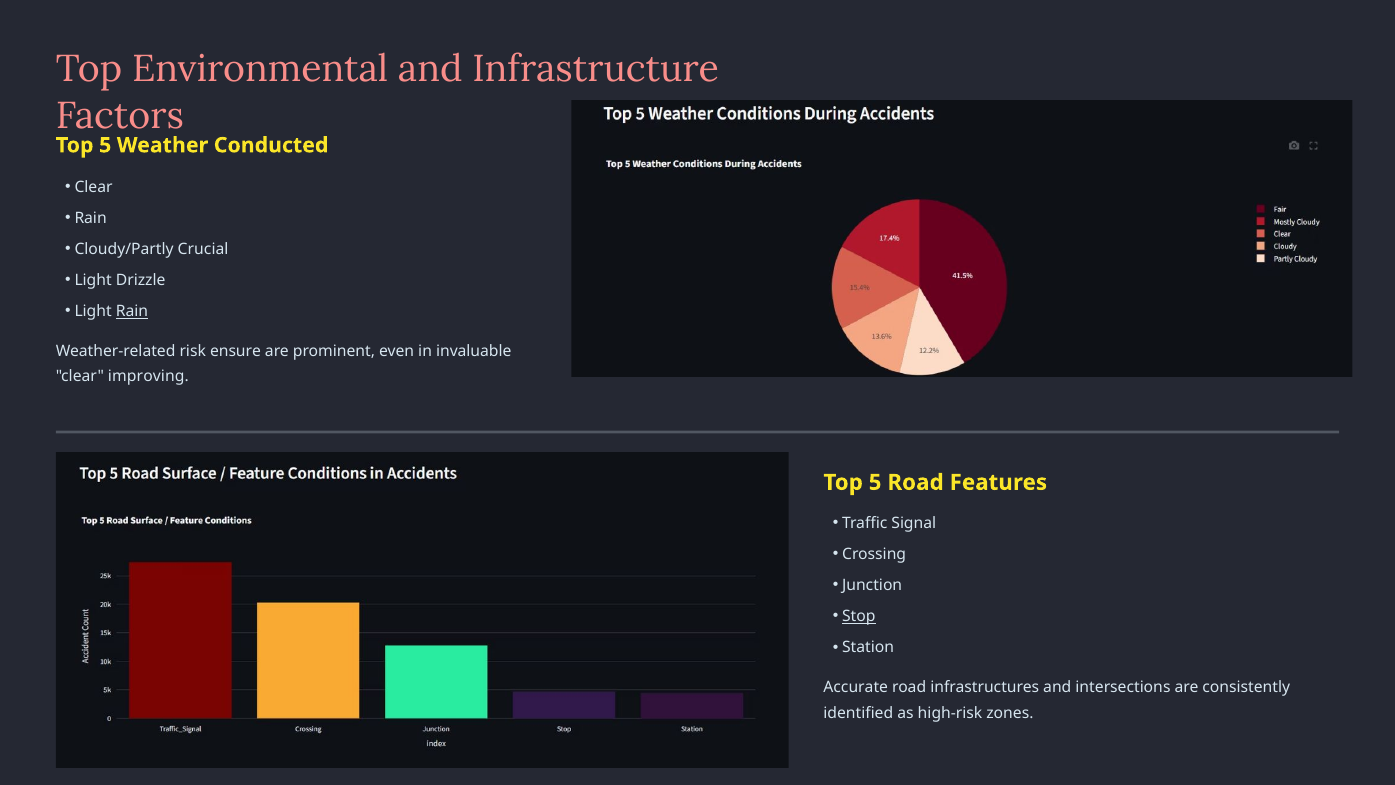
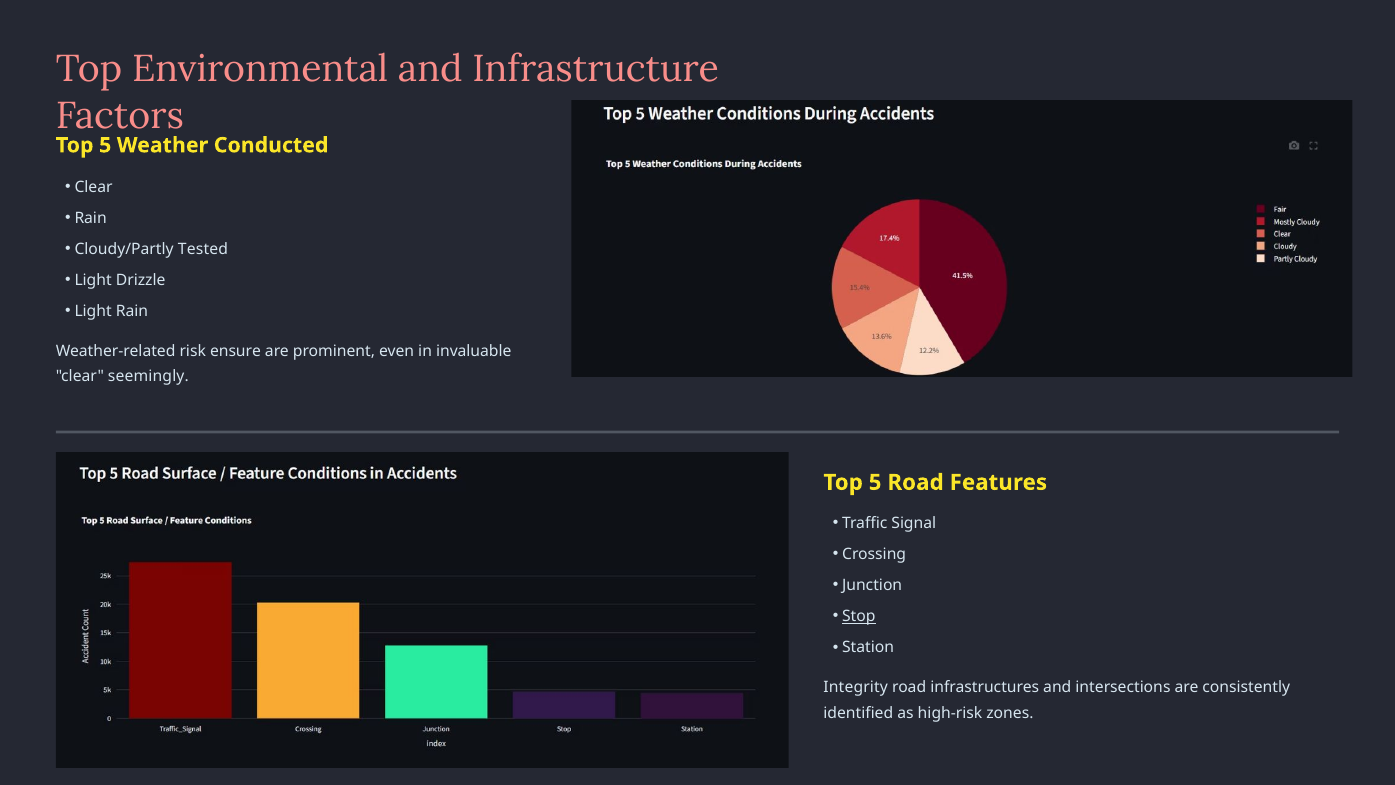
Crucial: Crucial -> Tested (203, 249)
Rain underline: present -> none (132, 311)
improving: improving -> seemingly (148, 376)
Accurate: Accurate -> Integrity (856, 687)
